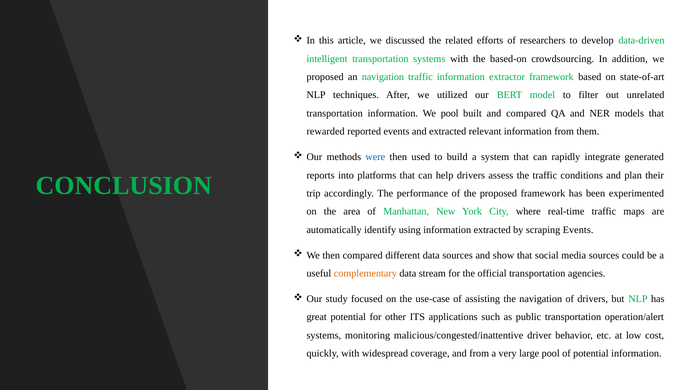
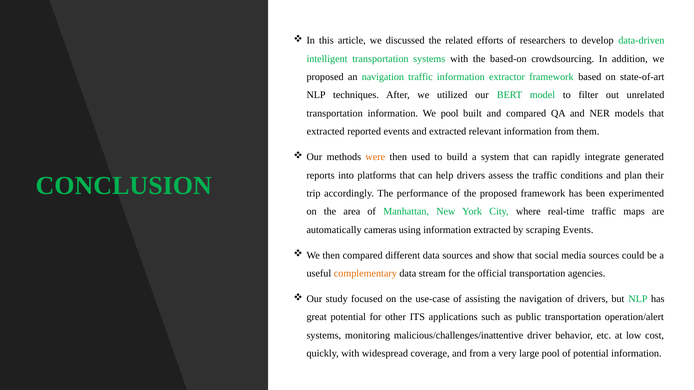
rewarded: rewarded -> extracted (326, 132)
were colour: blue -> orange (375, 157)
identify: identify -> cameras (380, 230)
malicious/congested/inattentive: malicious/congested/inattentive -> malicious/challenges/inattentive (459, 336)
